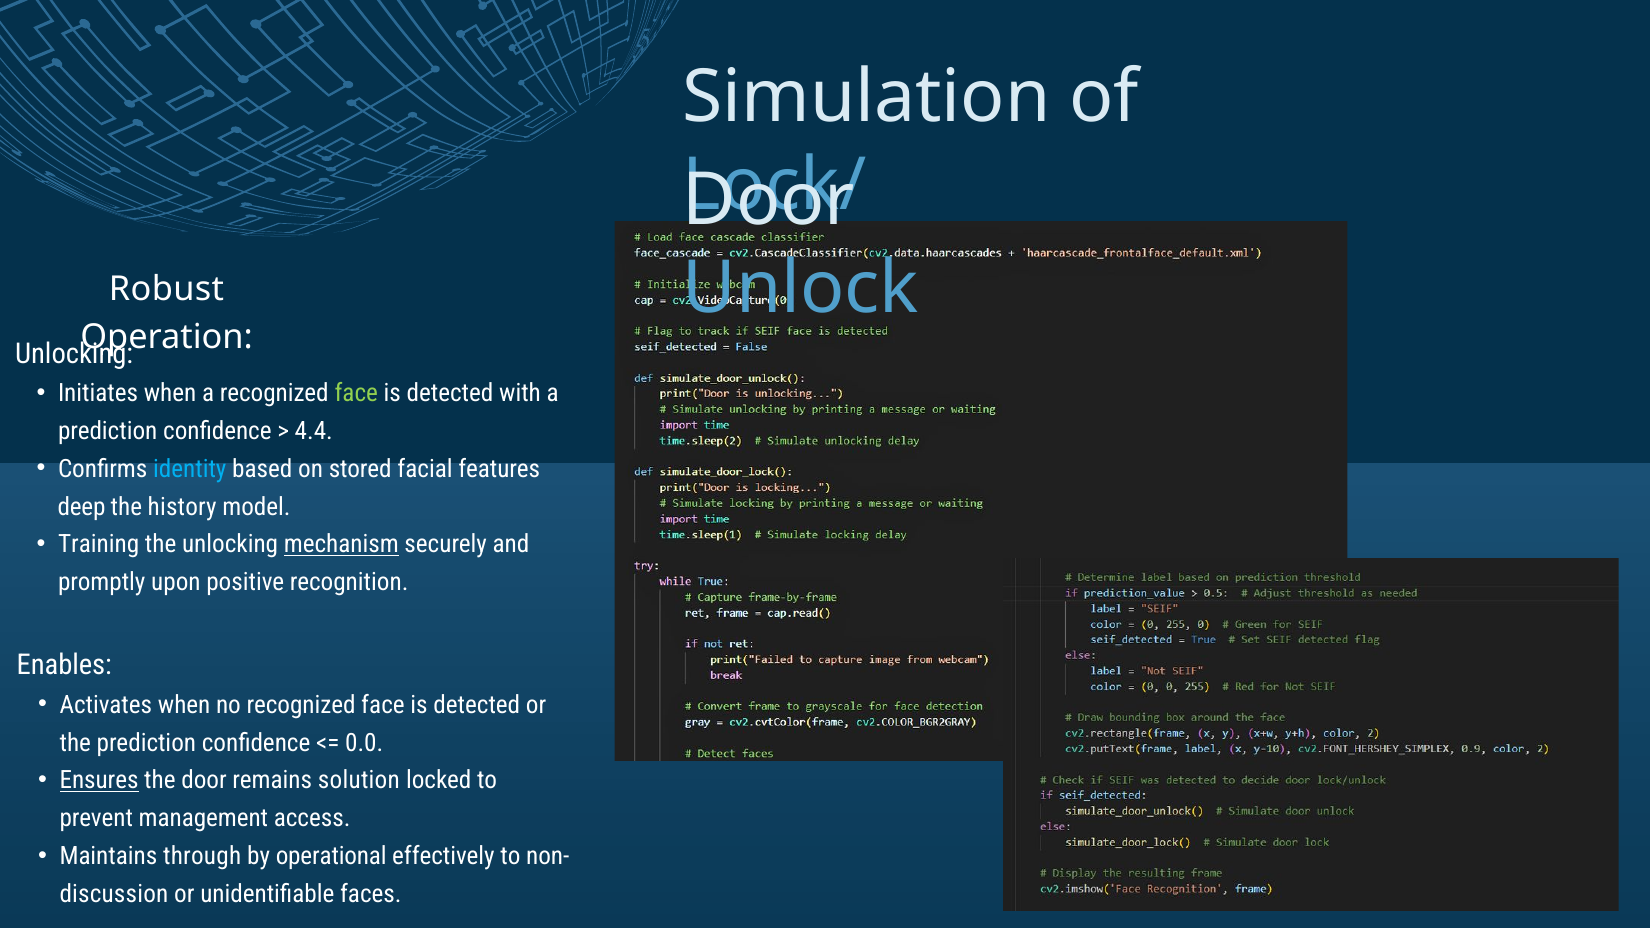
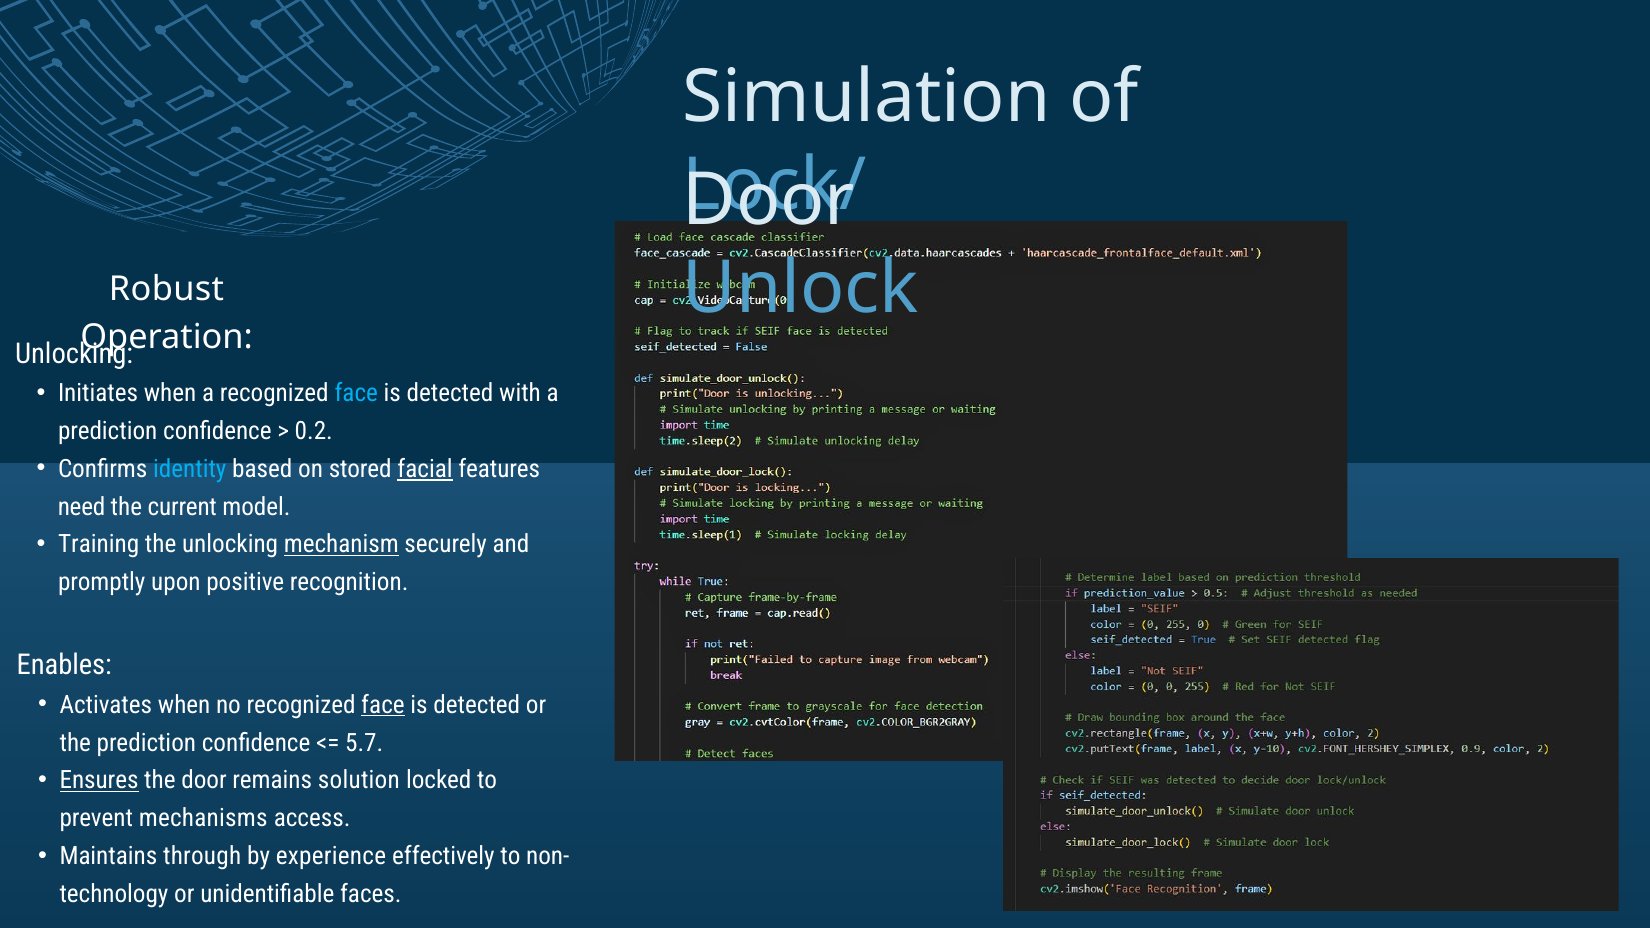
face colour: light green -> light blue (356, 393)
4.4: 4.4 -> 0.2 (314, 431)
facial underline: none -> present (425, 469)
deep: deep -> need (82, 507)
history: history -> current (182, 507)
face underline: none -> present (383, 705)
0.0: 0.0 -> 5.7 (364, 743)
management: management -> mechanisms (203, 818)
operational: operational -> experience (331, 856)
discussion: discussion -> technology (114, 894)
